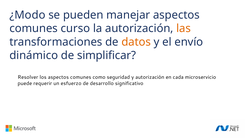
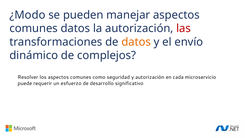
comunes curso: curso -> datos (75, 28)
las colour: orange -> red (184, 28)
simplificar: simplificar -> complejos (107, 55)
